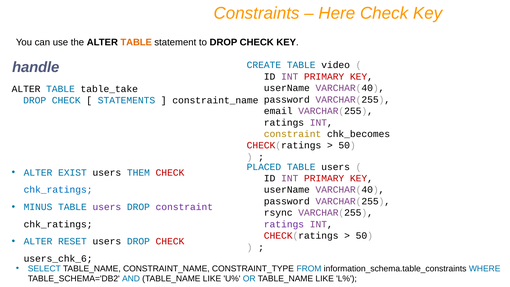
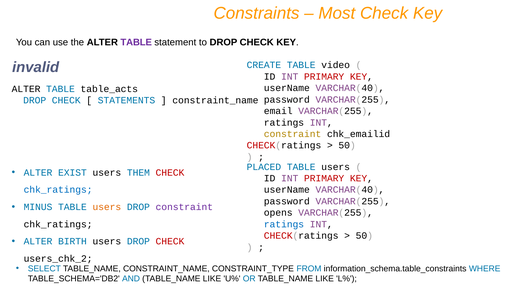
Here: Here -> Most (337, 13)
TABLE colour: orange -> purple (136, 42)
handle: handle -> invalid (36, 67)
table_take: table_take -> table_acts (109, 89)
chk_becomes: chk_becomes -> chk_emailid (359, 134)
users colour: purple -> orange (107, 207)
rsync: rsync -> opens (278, 213)
ratings colour: purple -> blue (284, 224)
RESET: RESET -> BIRTH (72, 241)
users_chk_6: users_chk_6 -> users_chk_2 (58, 259)
